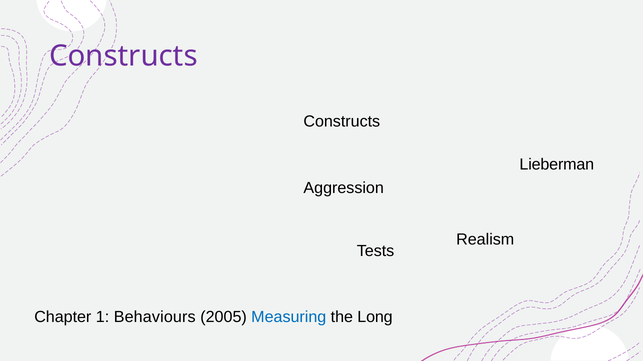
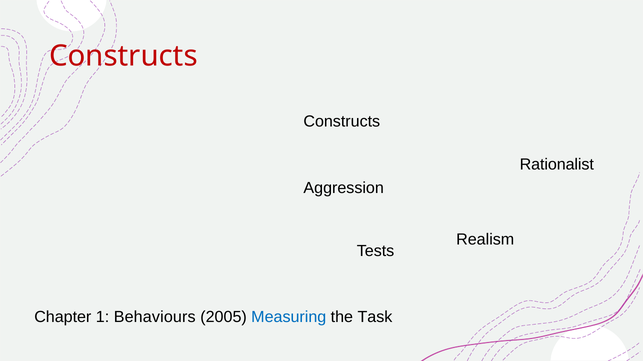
Constructs colour: purple -> red (123, 56)
Lieberman: Lieberman -> Rationalist (557, 165)
Long: Long -> Task (375, 317)
